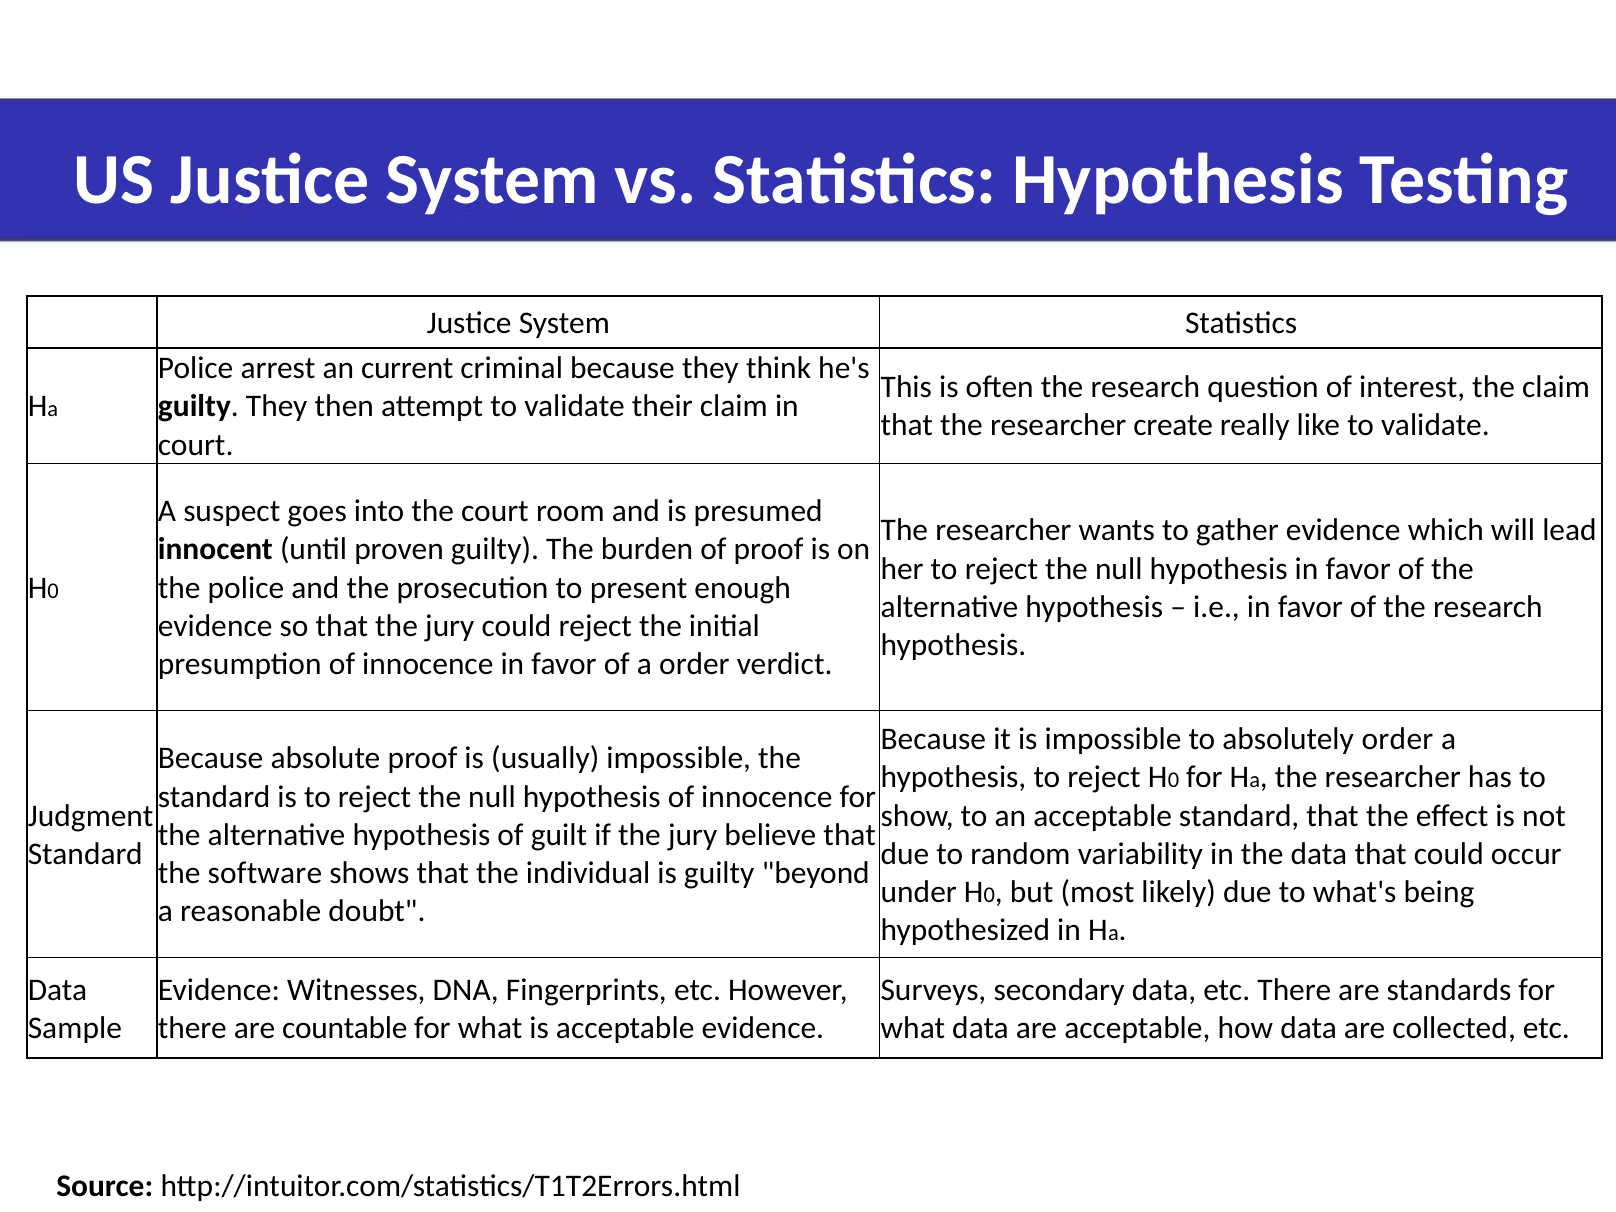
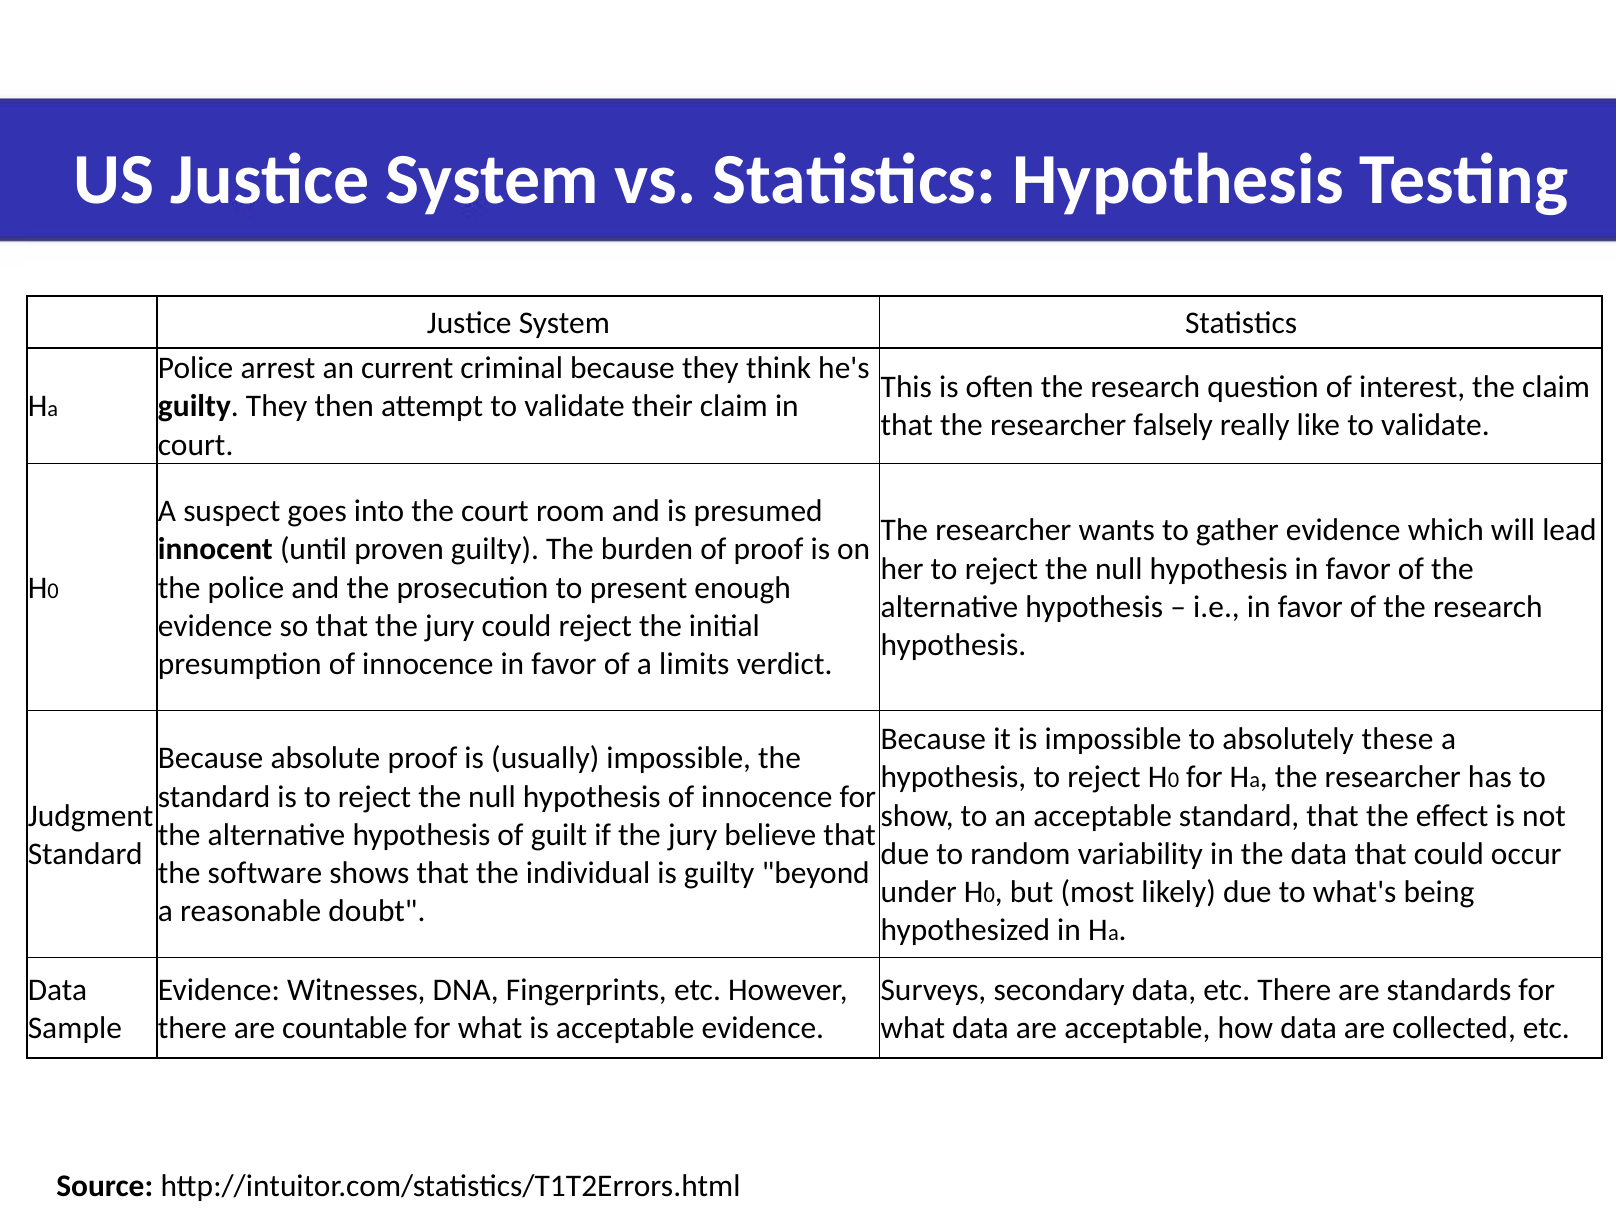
create: create -> falsely (1173, 426)
a order: order -> limits (694, 664)
absolutely order: order -> these (1398, 739)
